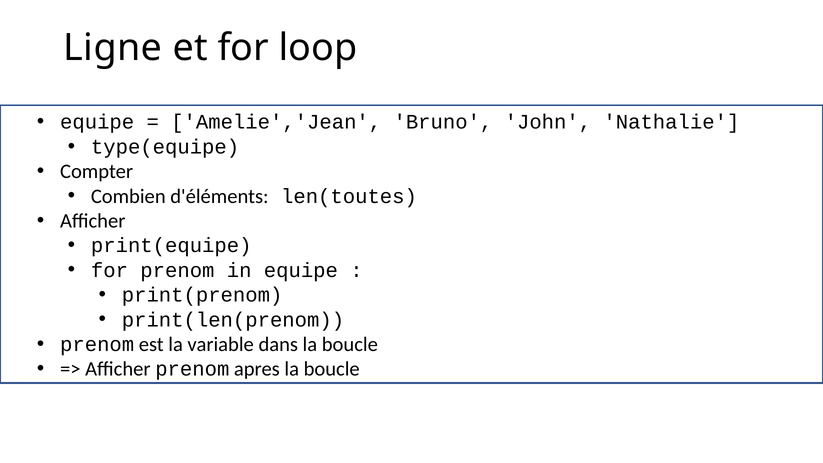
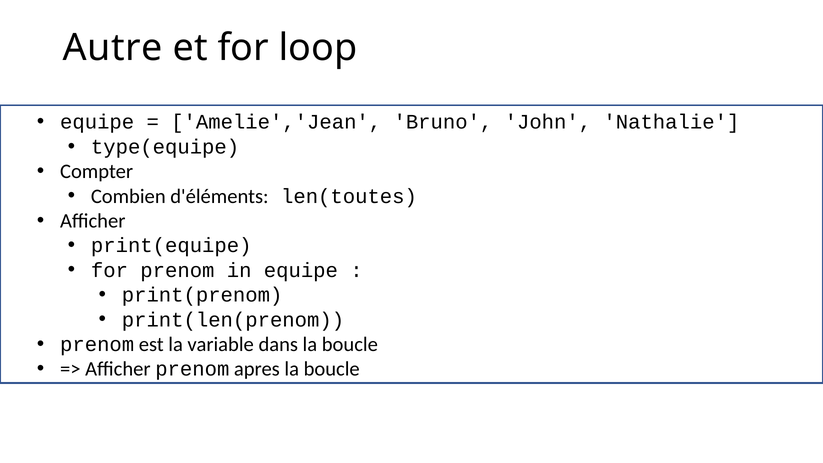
Ligne: Ligne -> Autre (113, 48)
